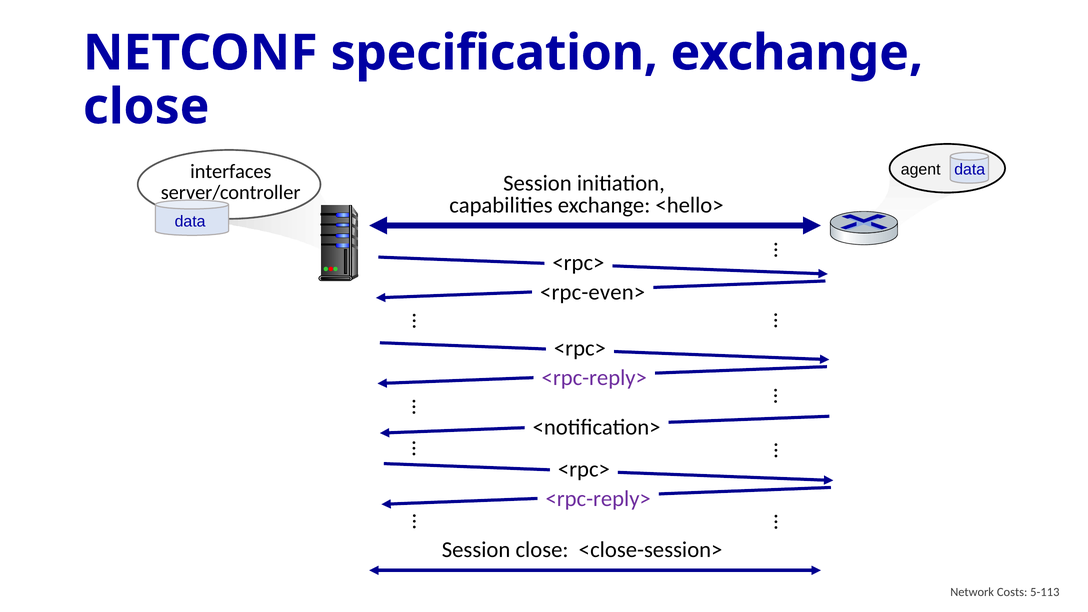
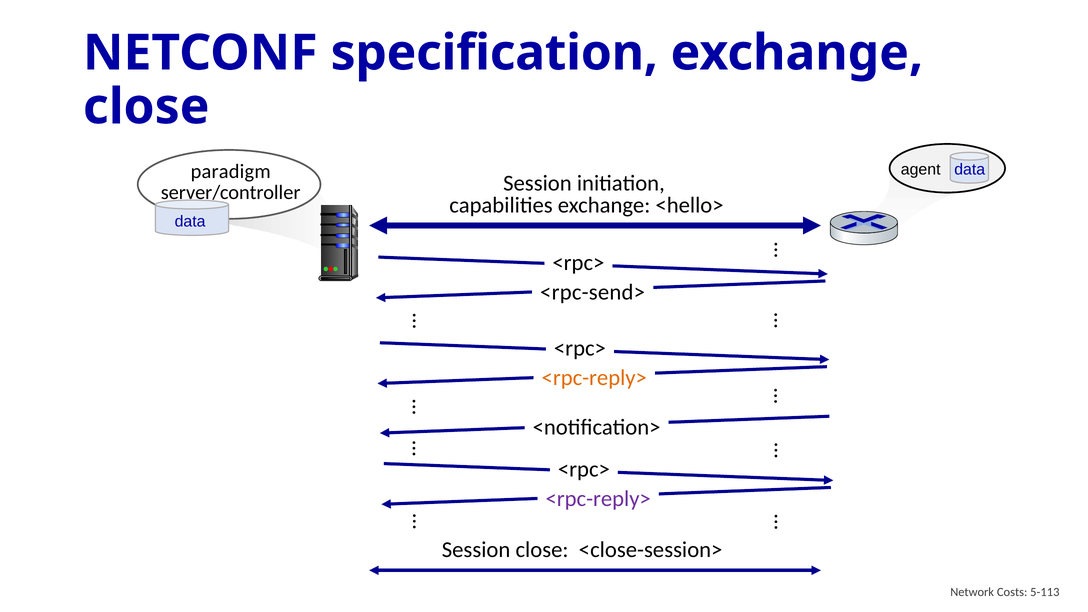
interfaces: interfaces -> paradigm (231, 172)
<rpc-even>: <rpc-even> -> <rpc-send> (593, 292)
<rpc-reply> colour: purple -> orange (594, 378)
